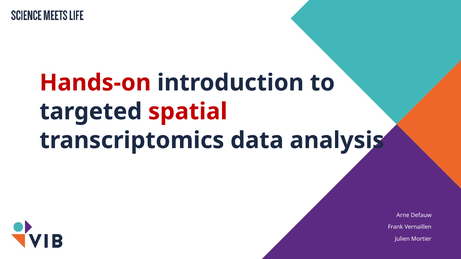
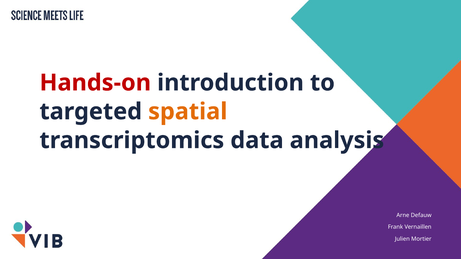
spatial colour: red -> orange (188, 112)
